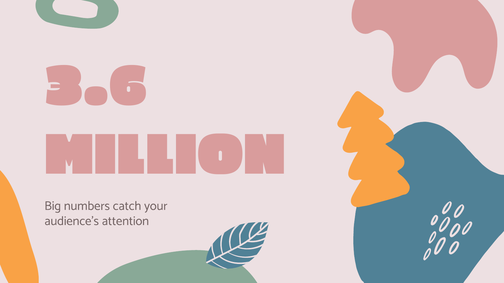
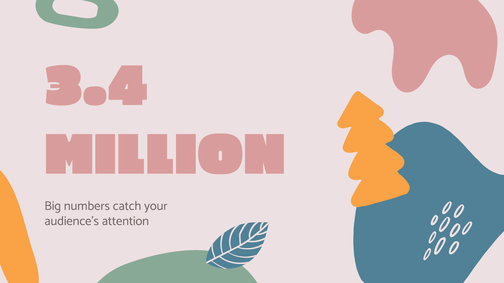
3.6: 3.6 -> 3.4 (96, 86)
